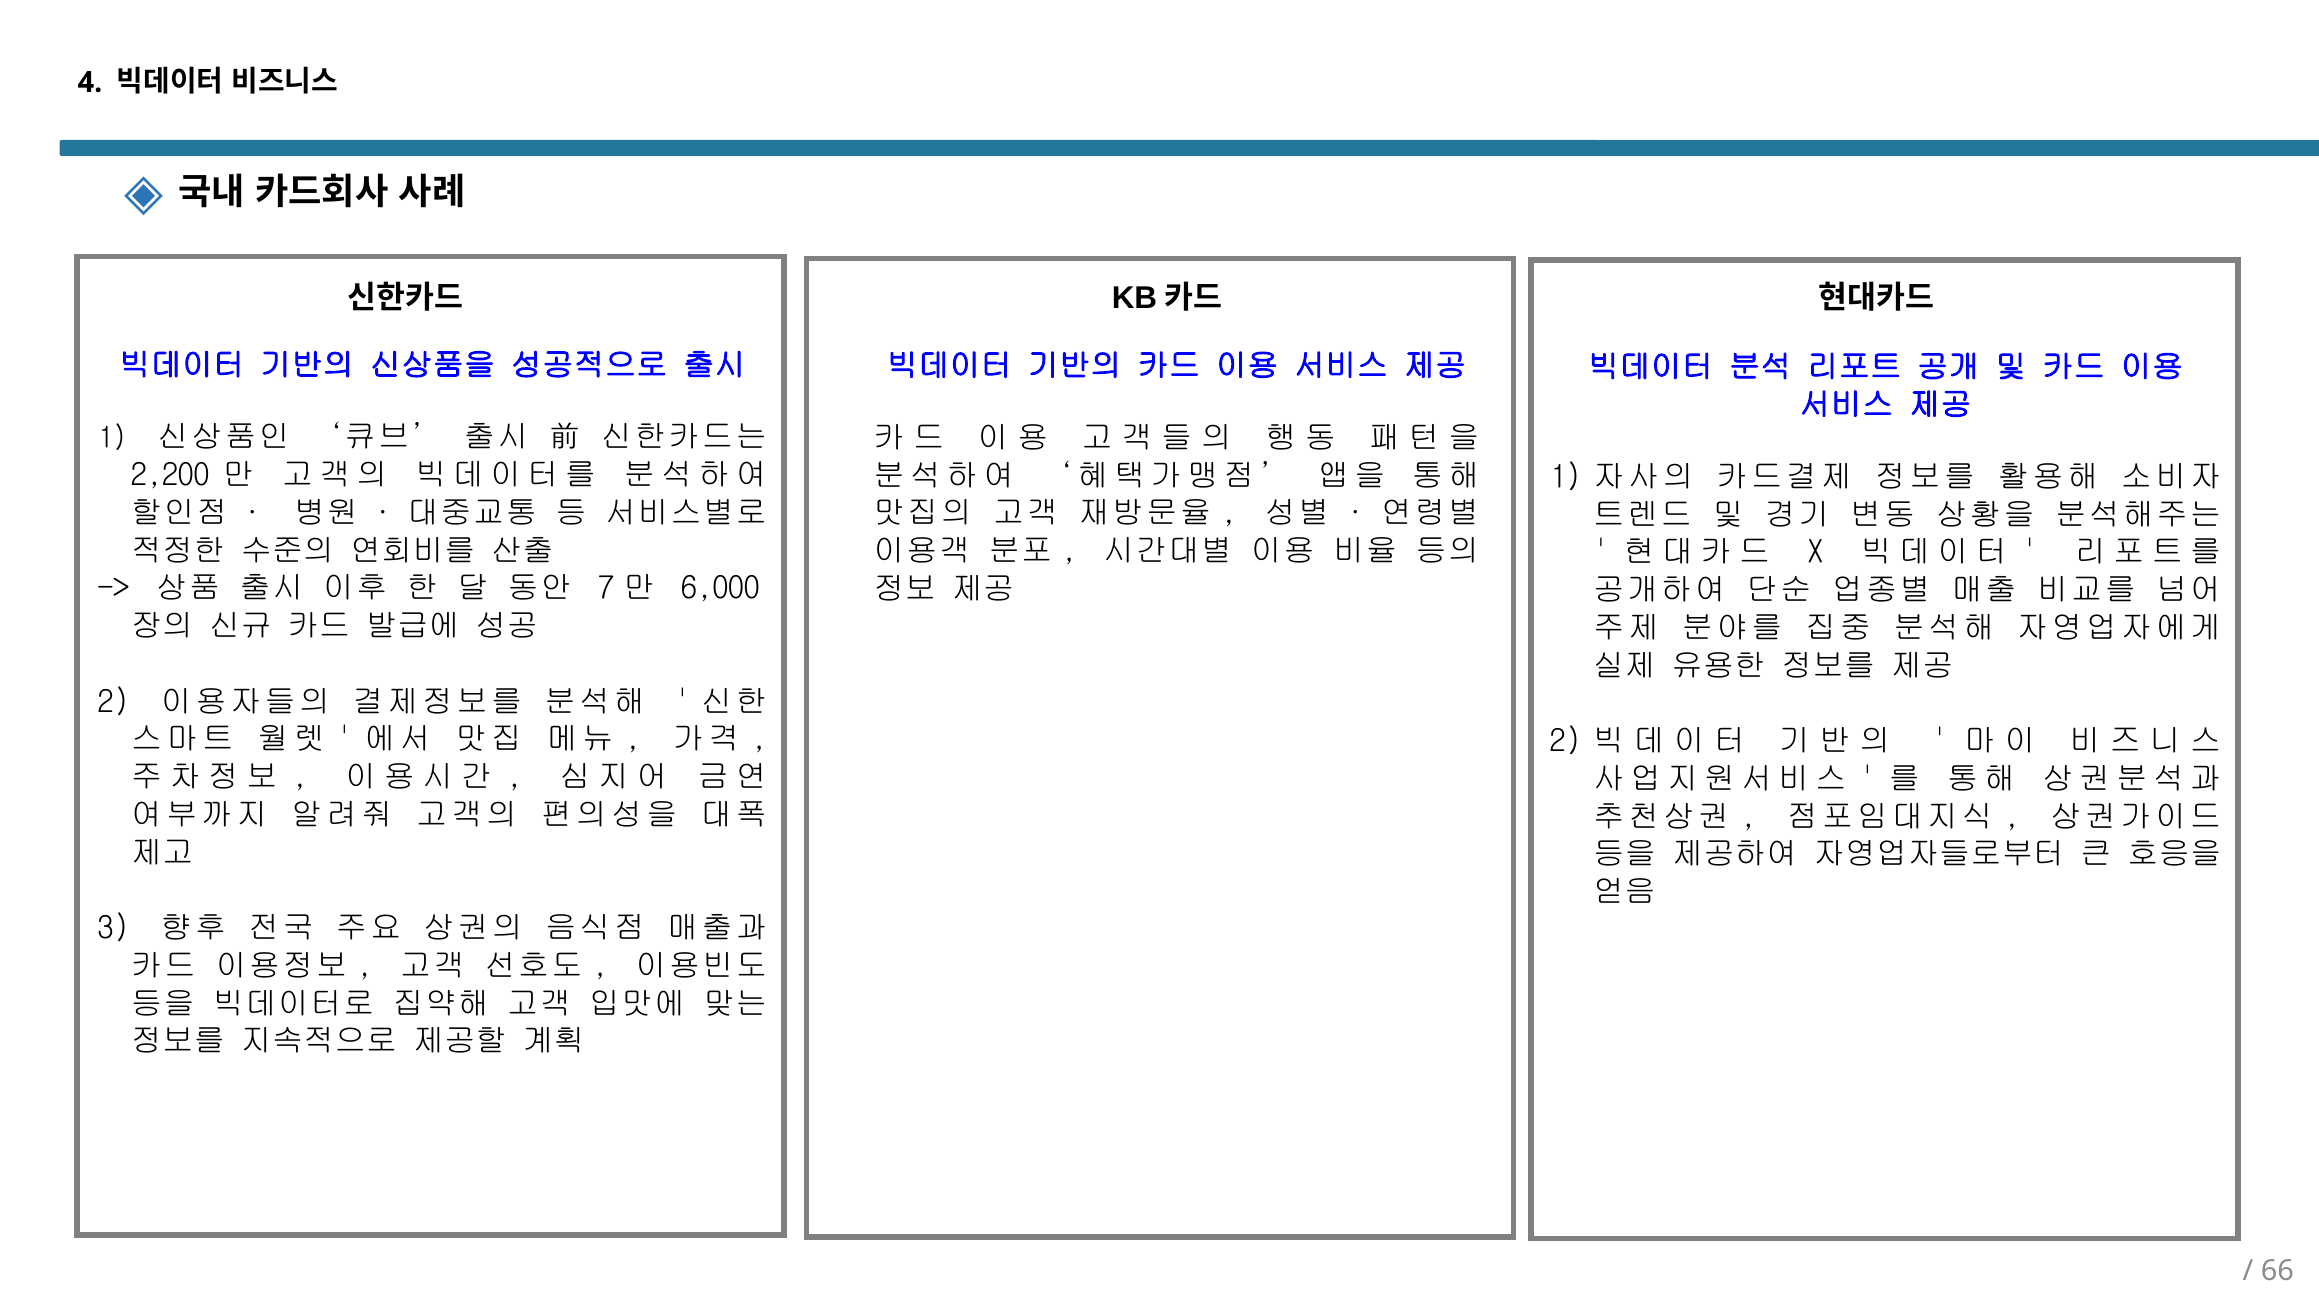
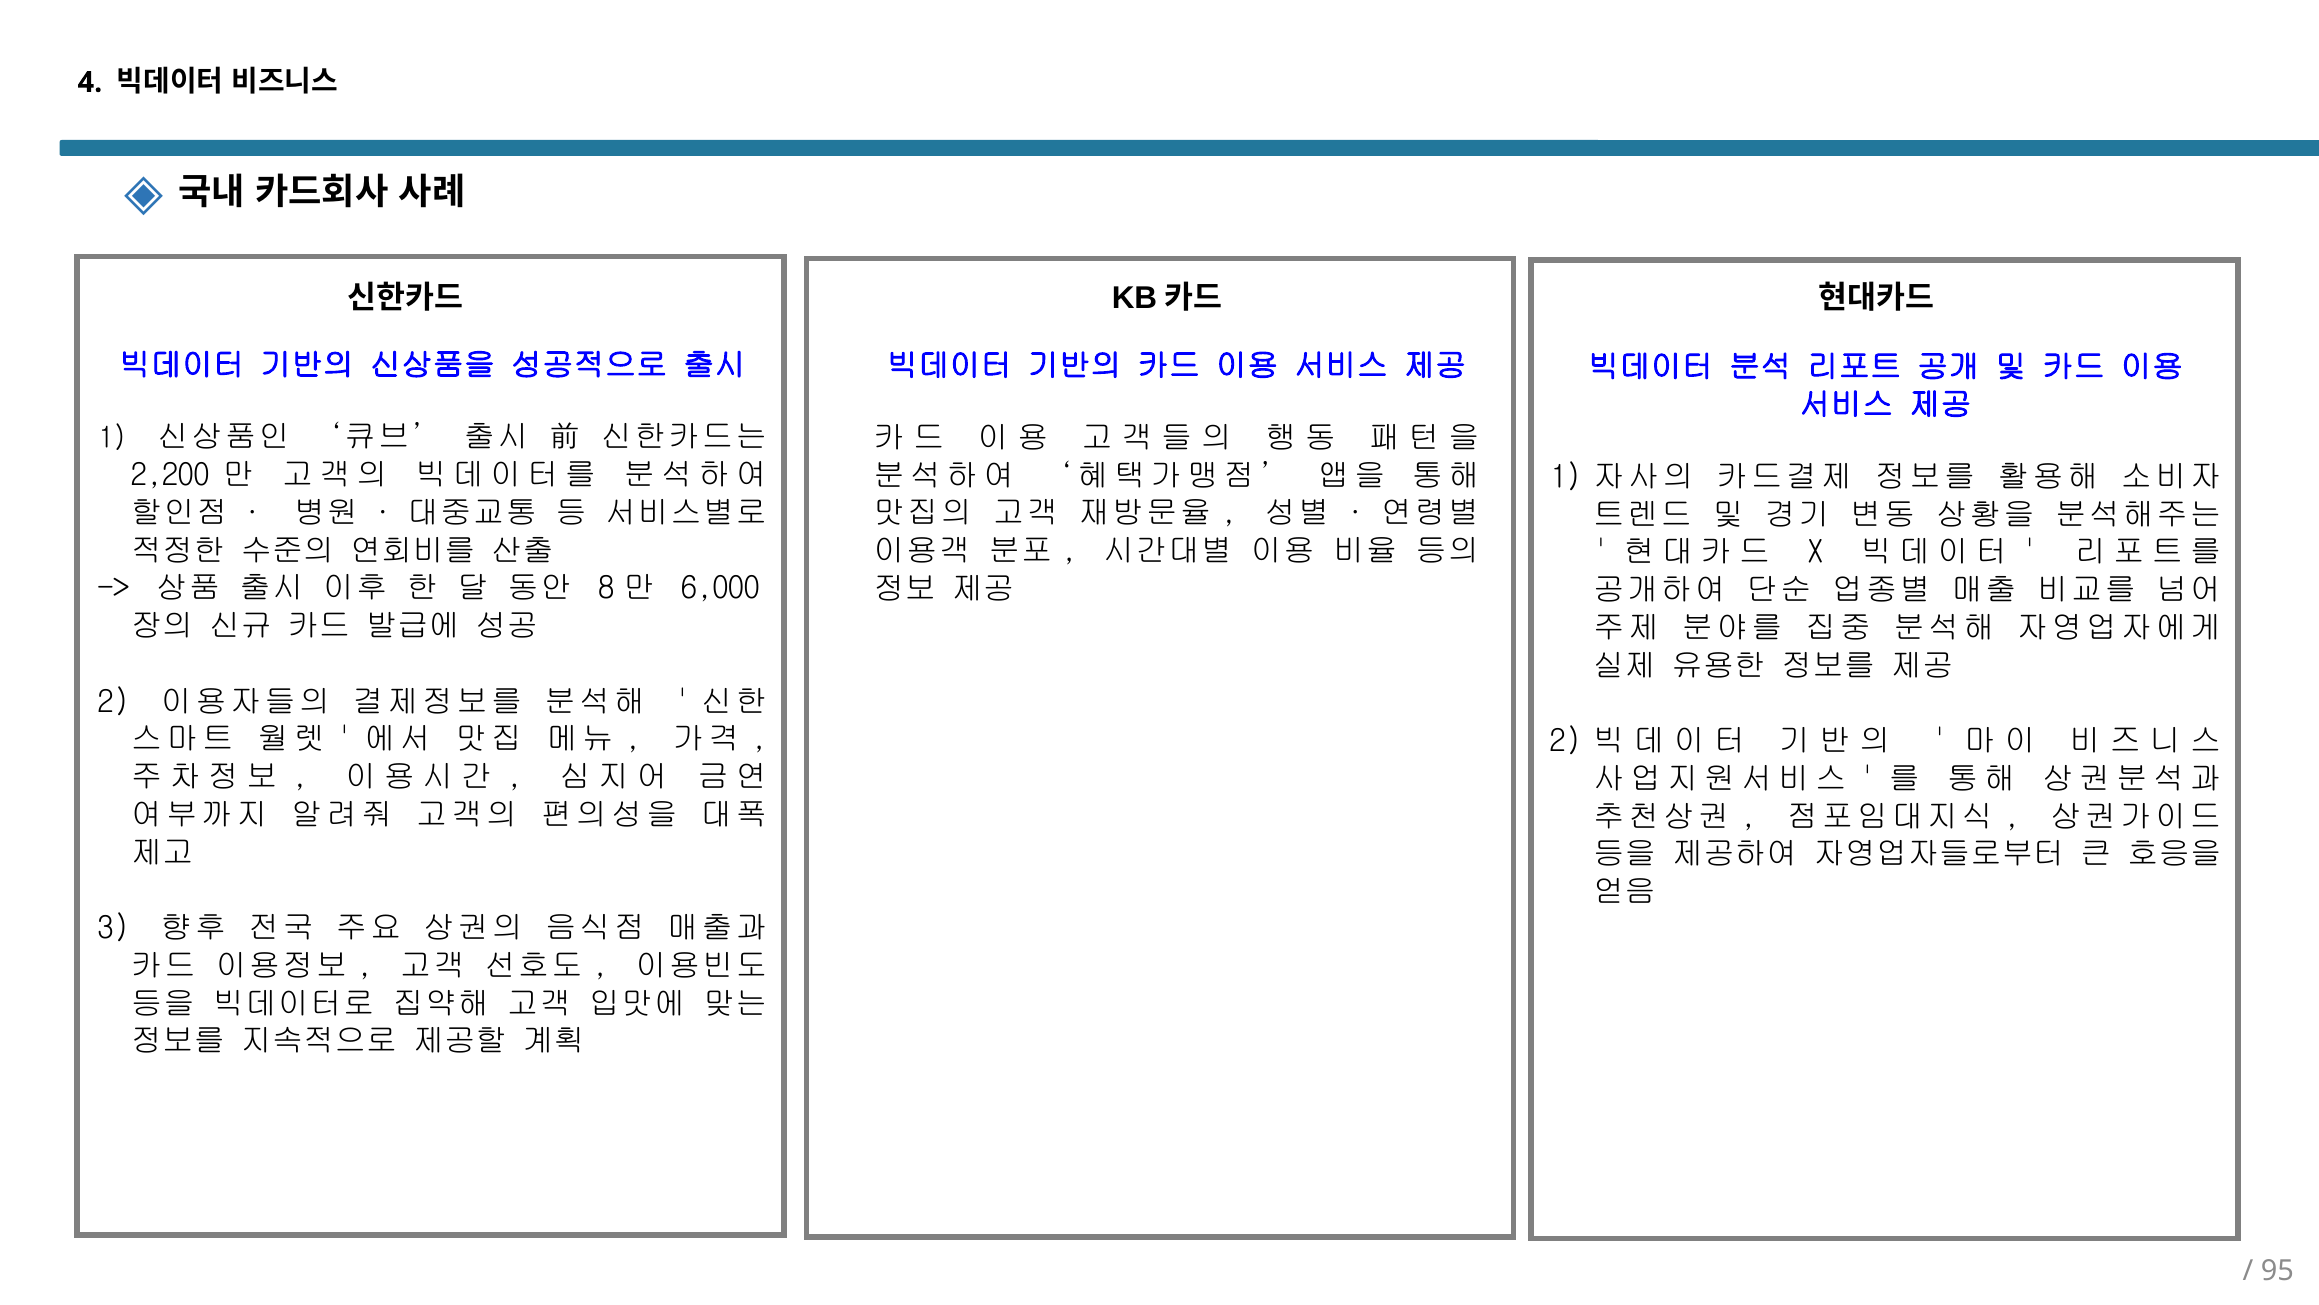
7: 7 -> 8 (606, 588)
66: 66 -> 95 (2277, 1271)
